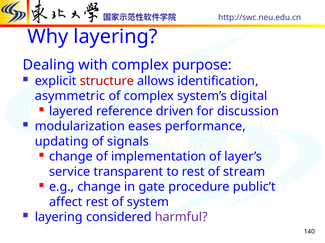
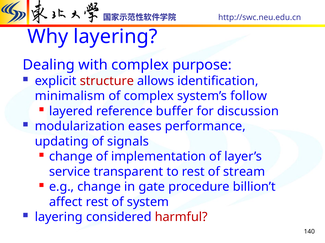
asymmetric: asymmetric -> minimalism (70, 96)
digital: digital -> follow (249, 96)
driven: driven -> buffer (175, 111)
public’t: public’t -> billion’t (254, 187)
harmful colour: purple -> red (181, 218)
